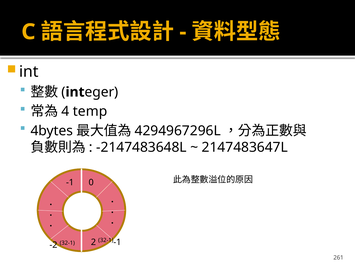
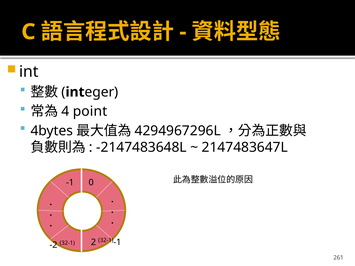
temp: temp -> point (90, 111)
